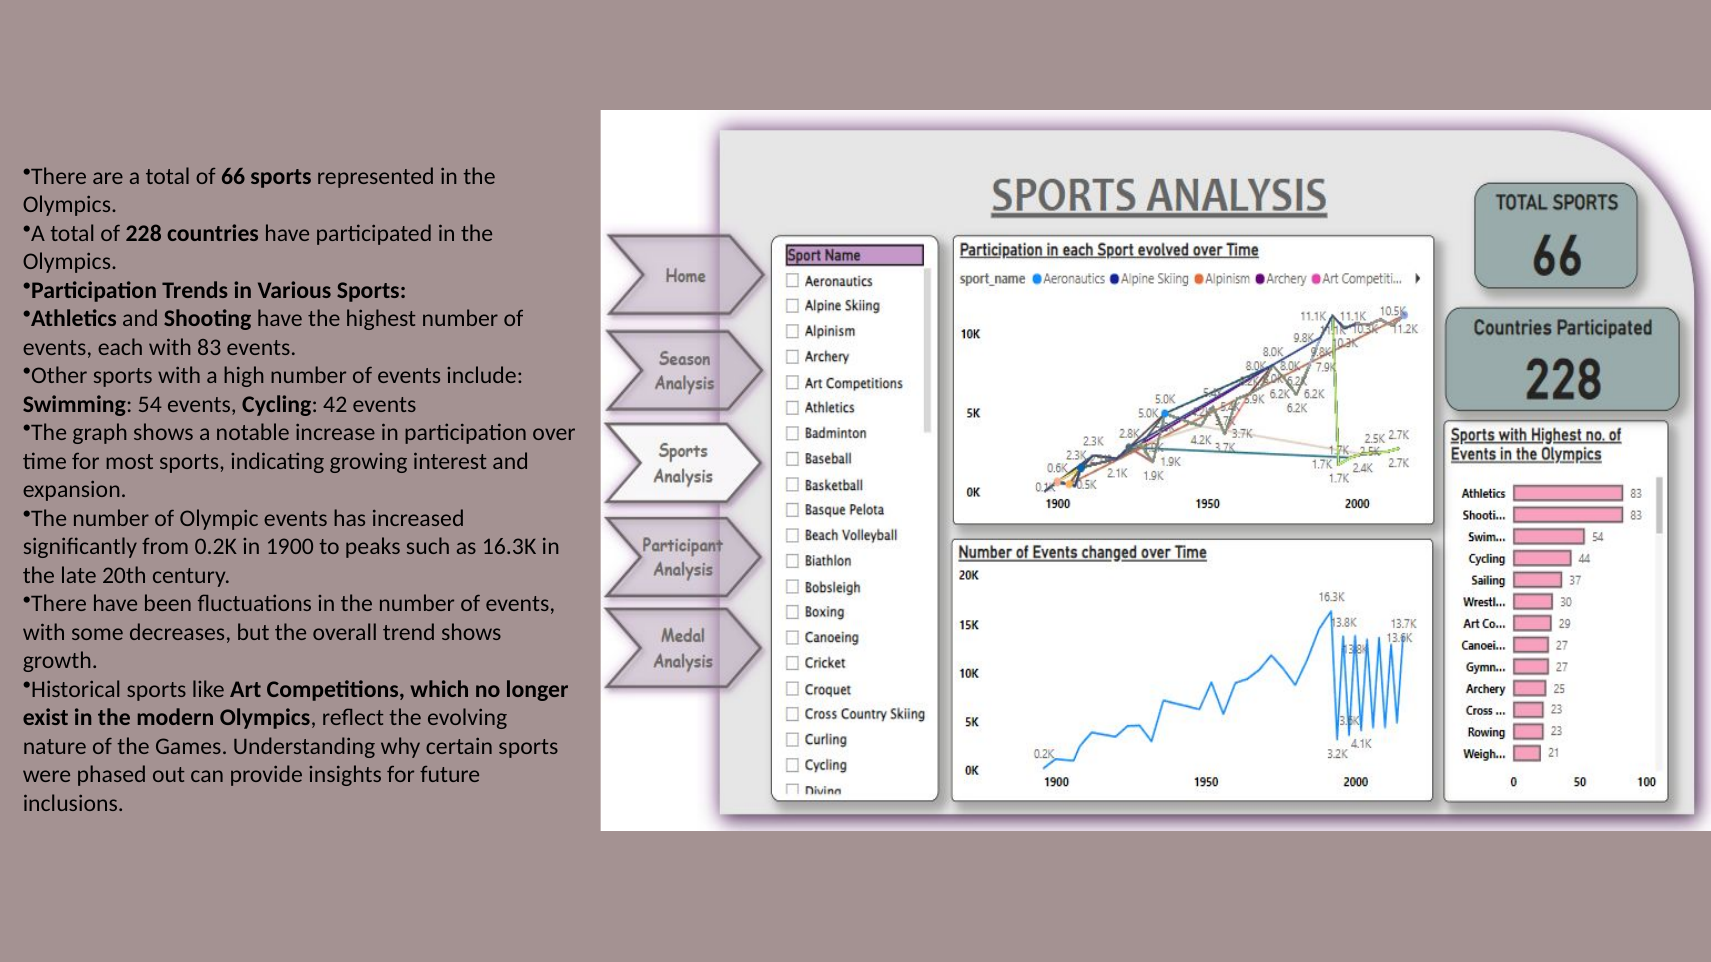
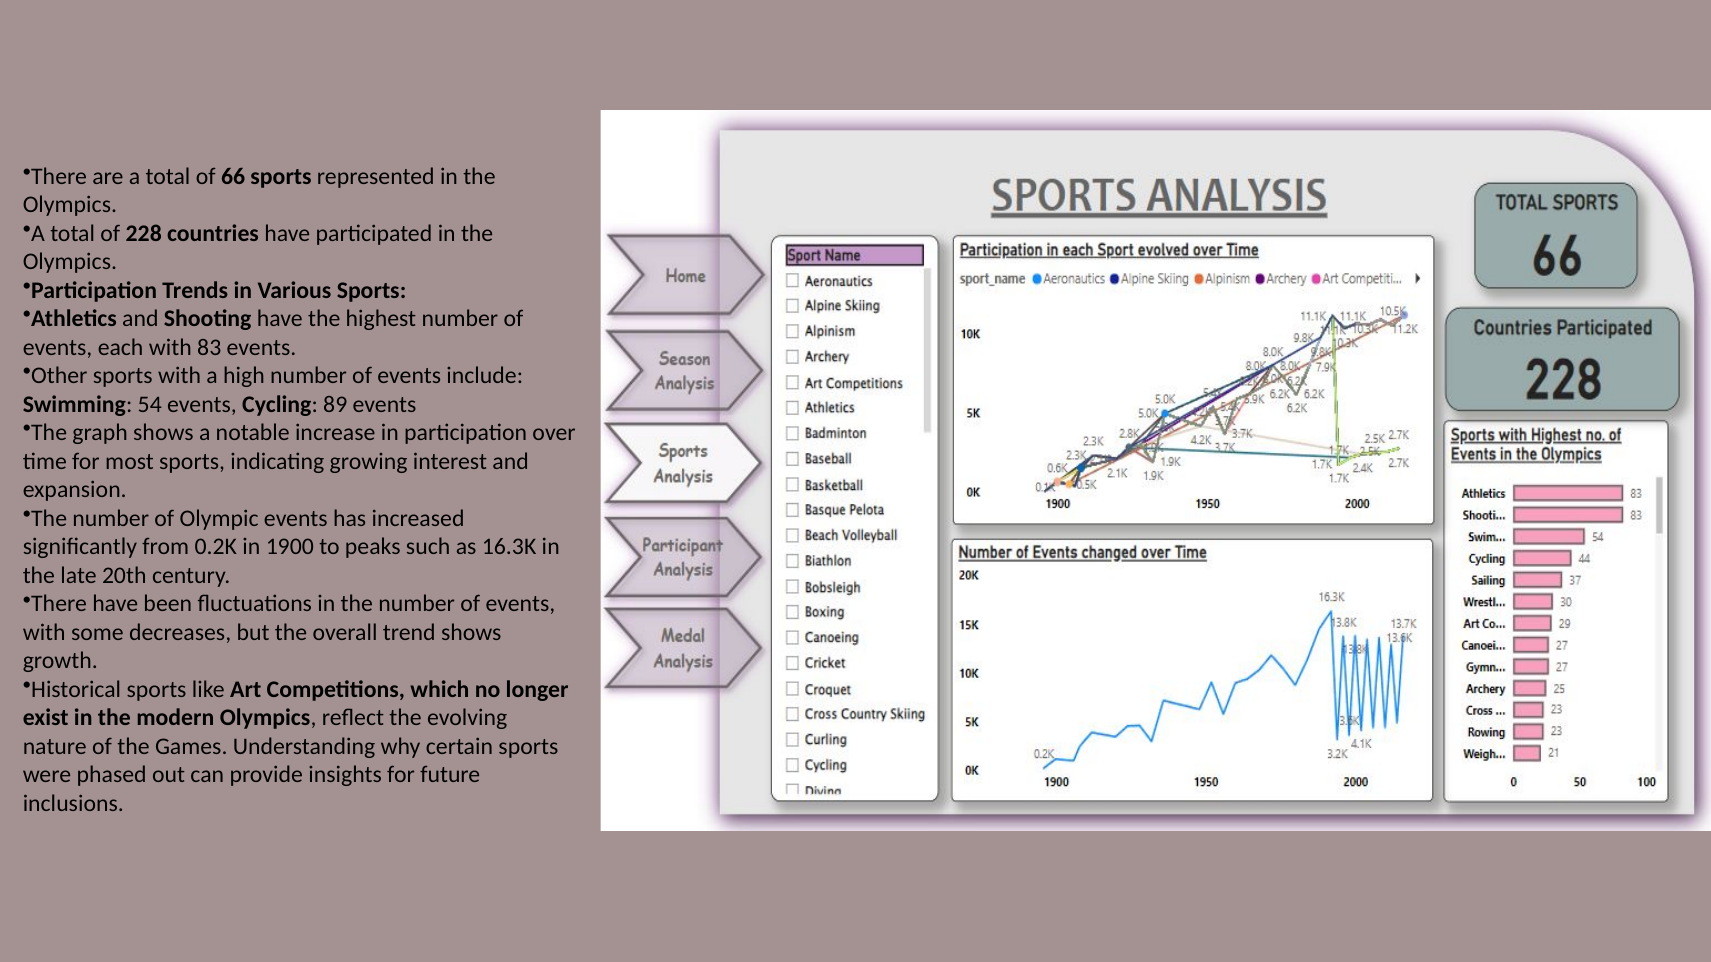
42: 42 -> 89 (335, 405)
